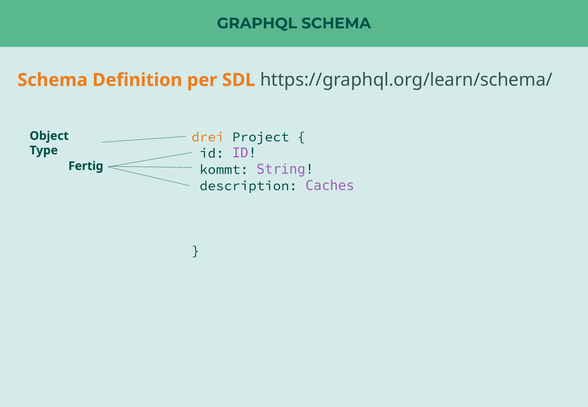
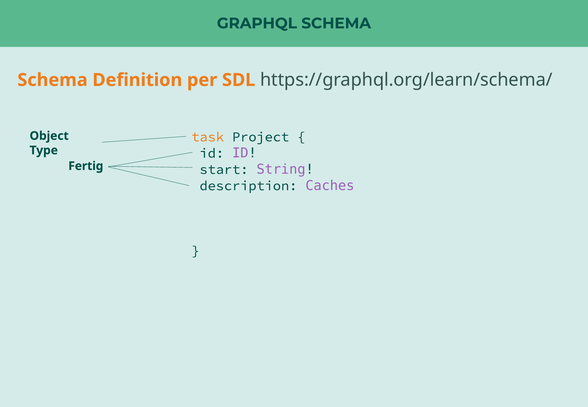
drei: drei -> task (208, 137)
kommt: kommt -> start (224, 169)
